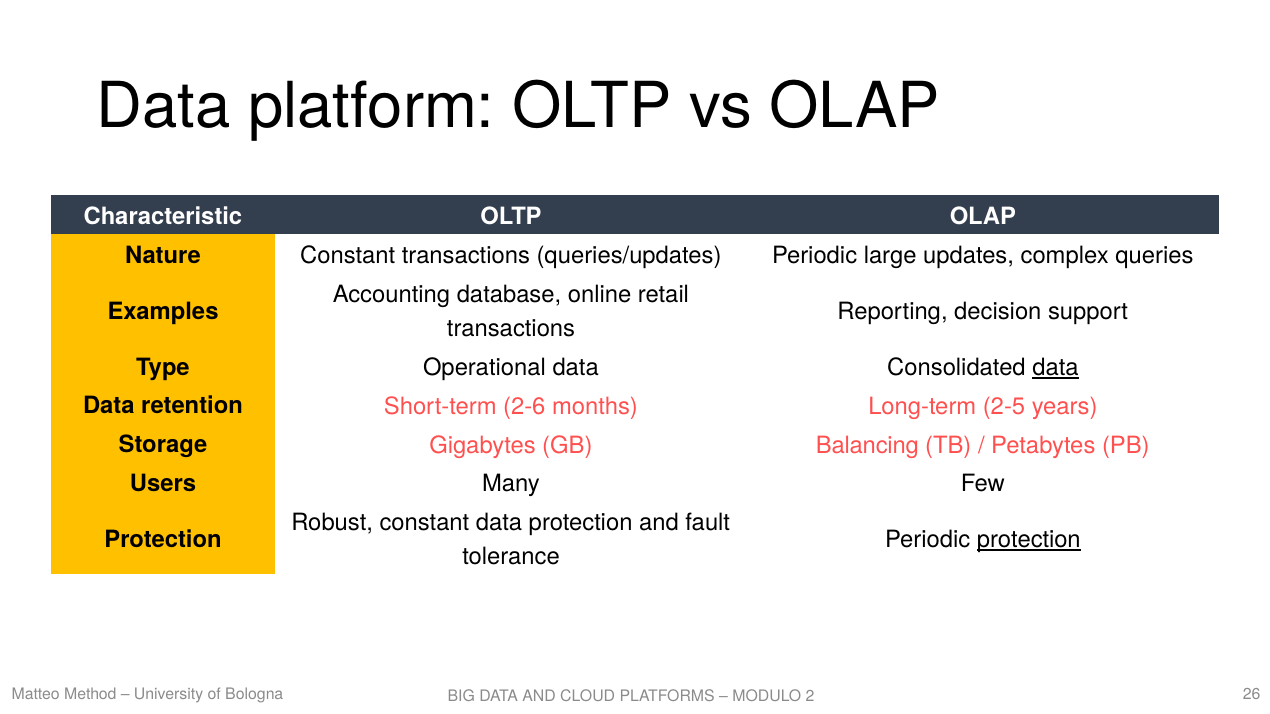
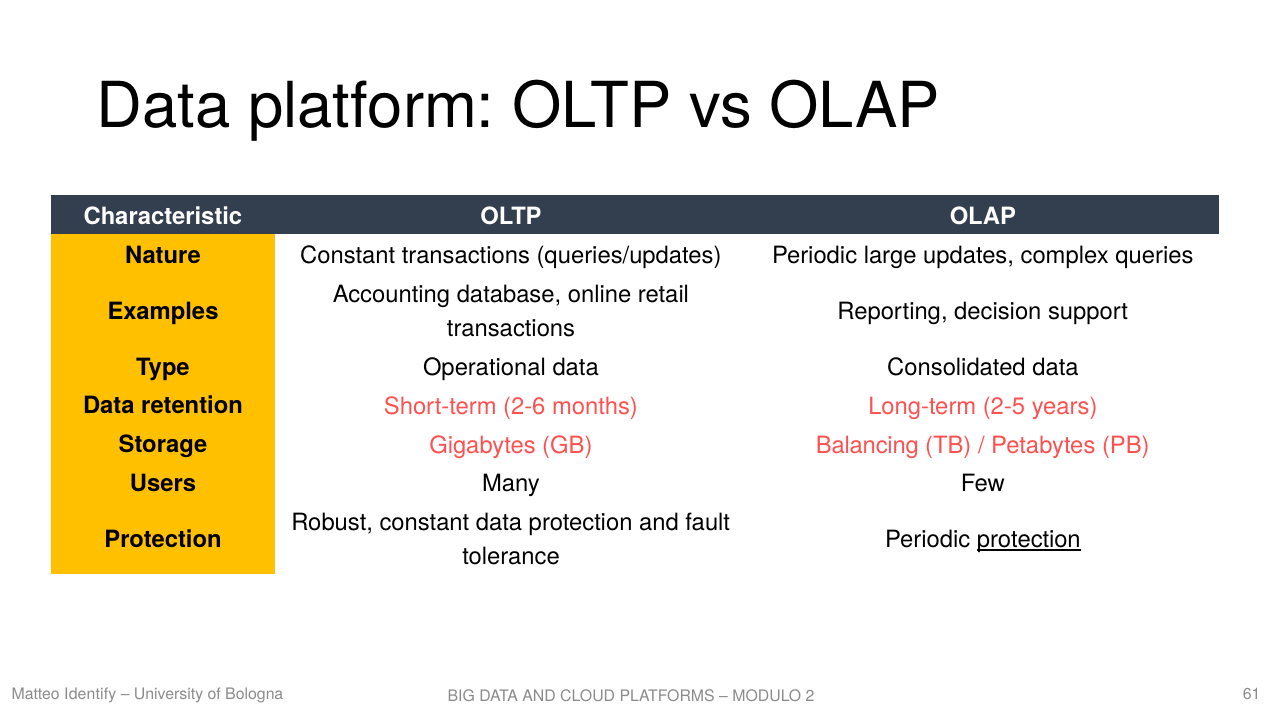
data underline: present -> none (1055, 368)
Method: Method -> Identify (90, 695)
26: 26 -> 61 (1252, 695)
